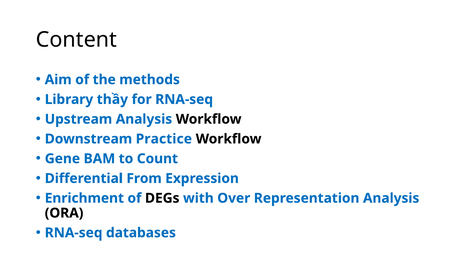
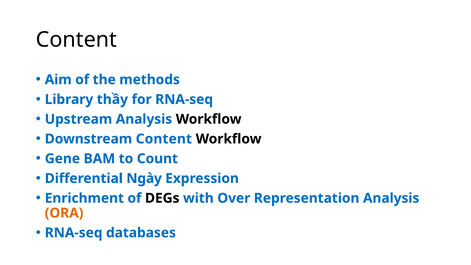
Downstream Practice: Practice -> Content (164, 139)
From: From -> Ngày (144, 178)
ORA colour: black -> orange (64, 213)
